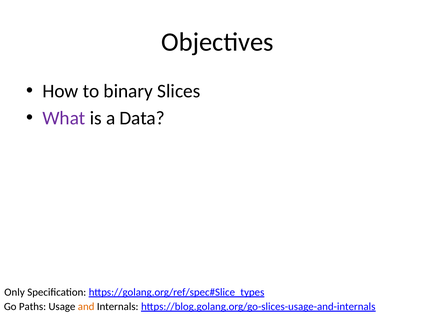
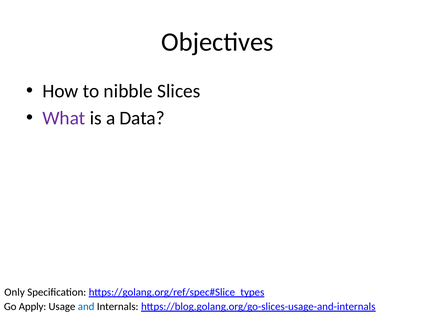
binary: binary -> nibble (128, 91)
Paths: Paths -> Apply (33, 307)
and colour: orange -> blue (86, 307)
